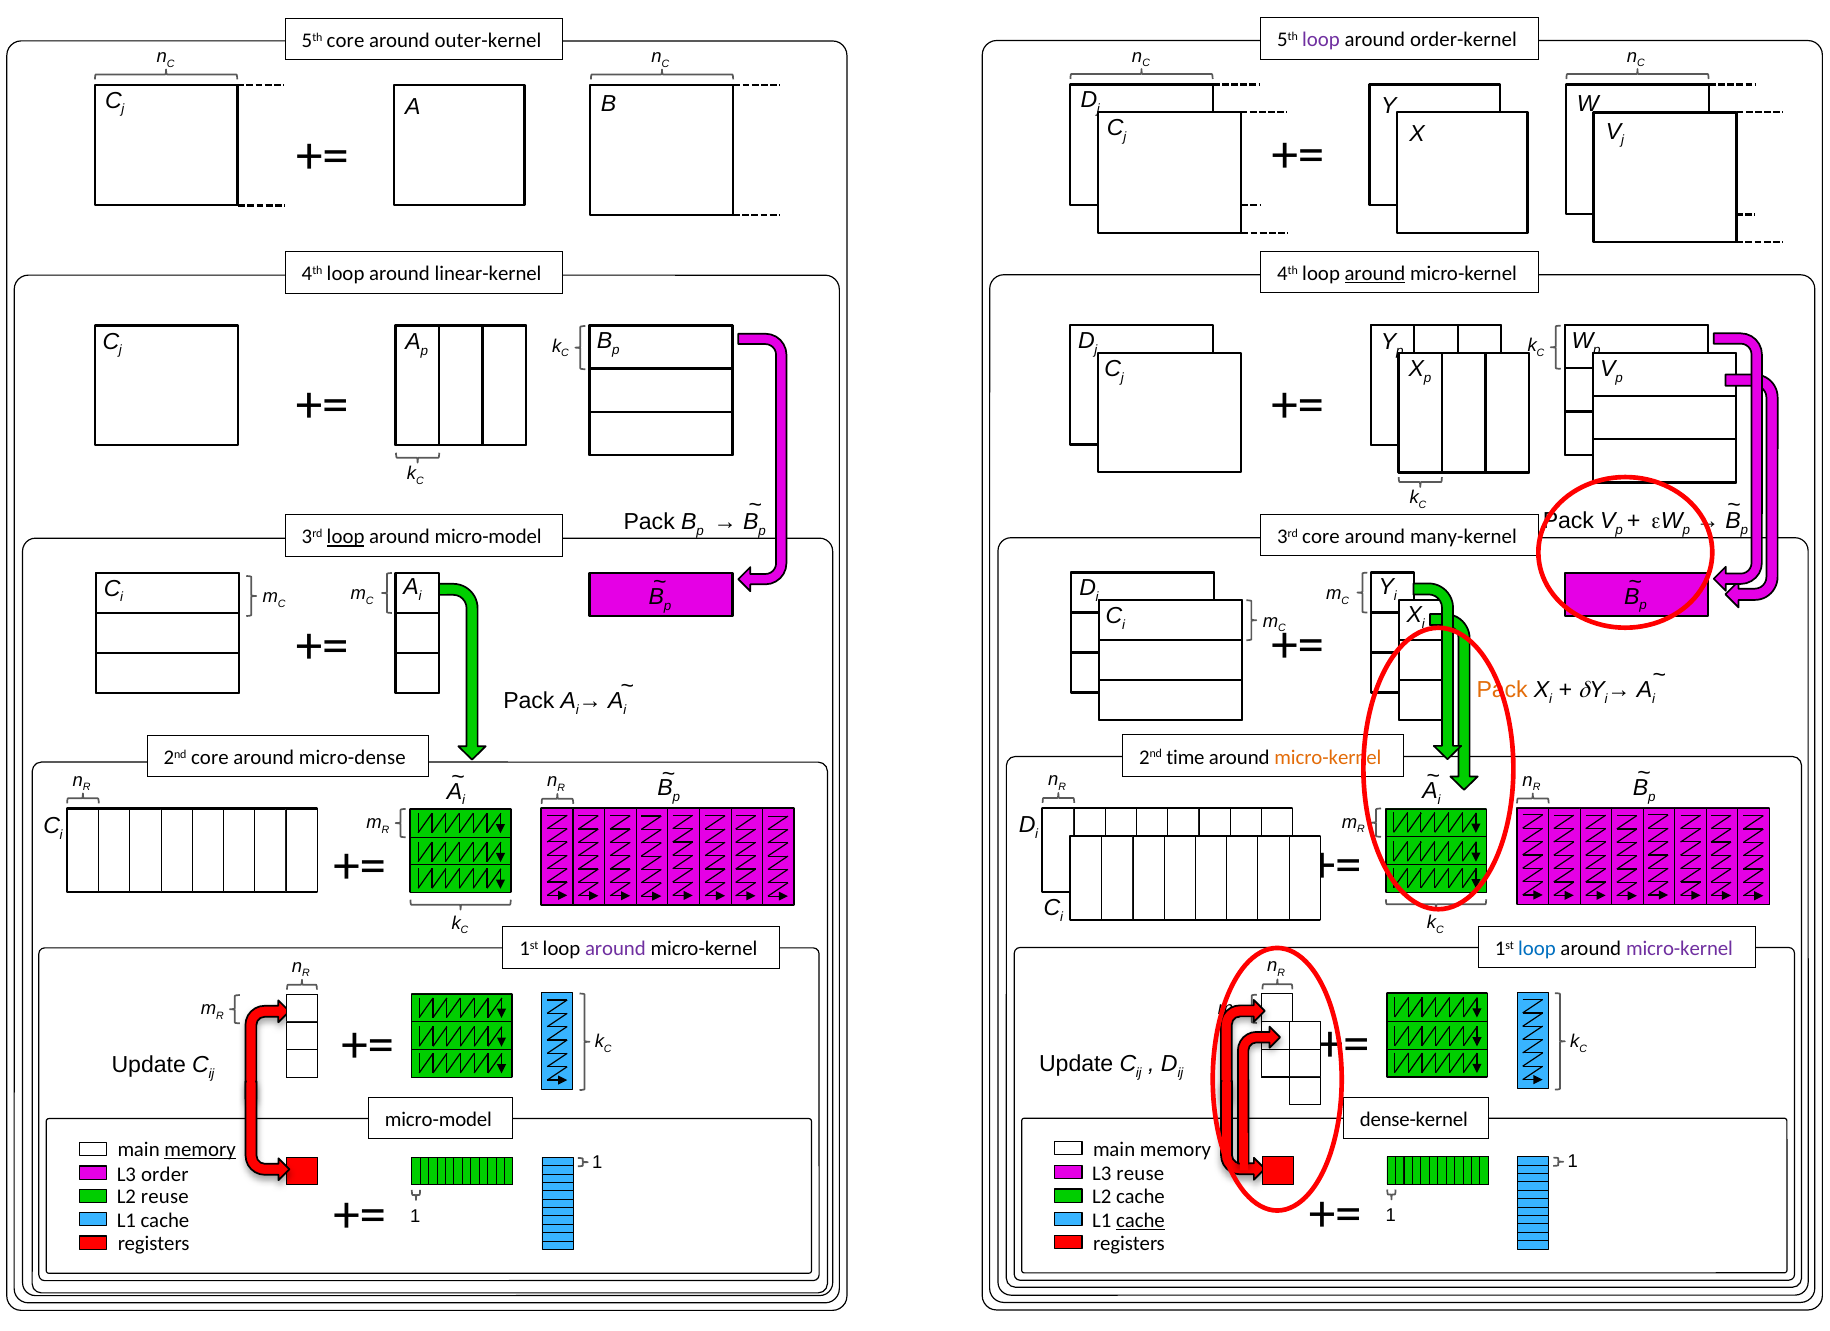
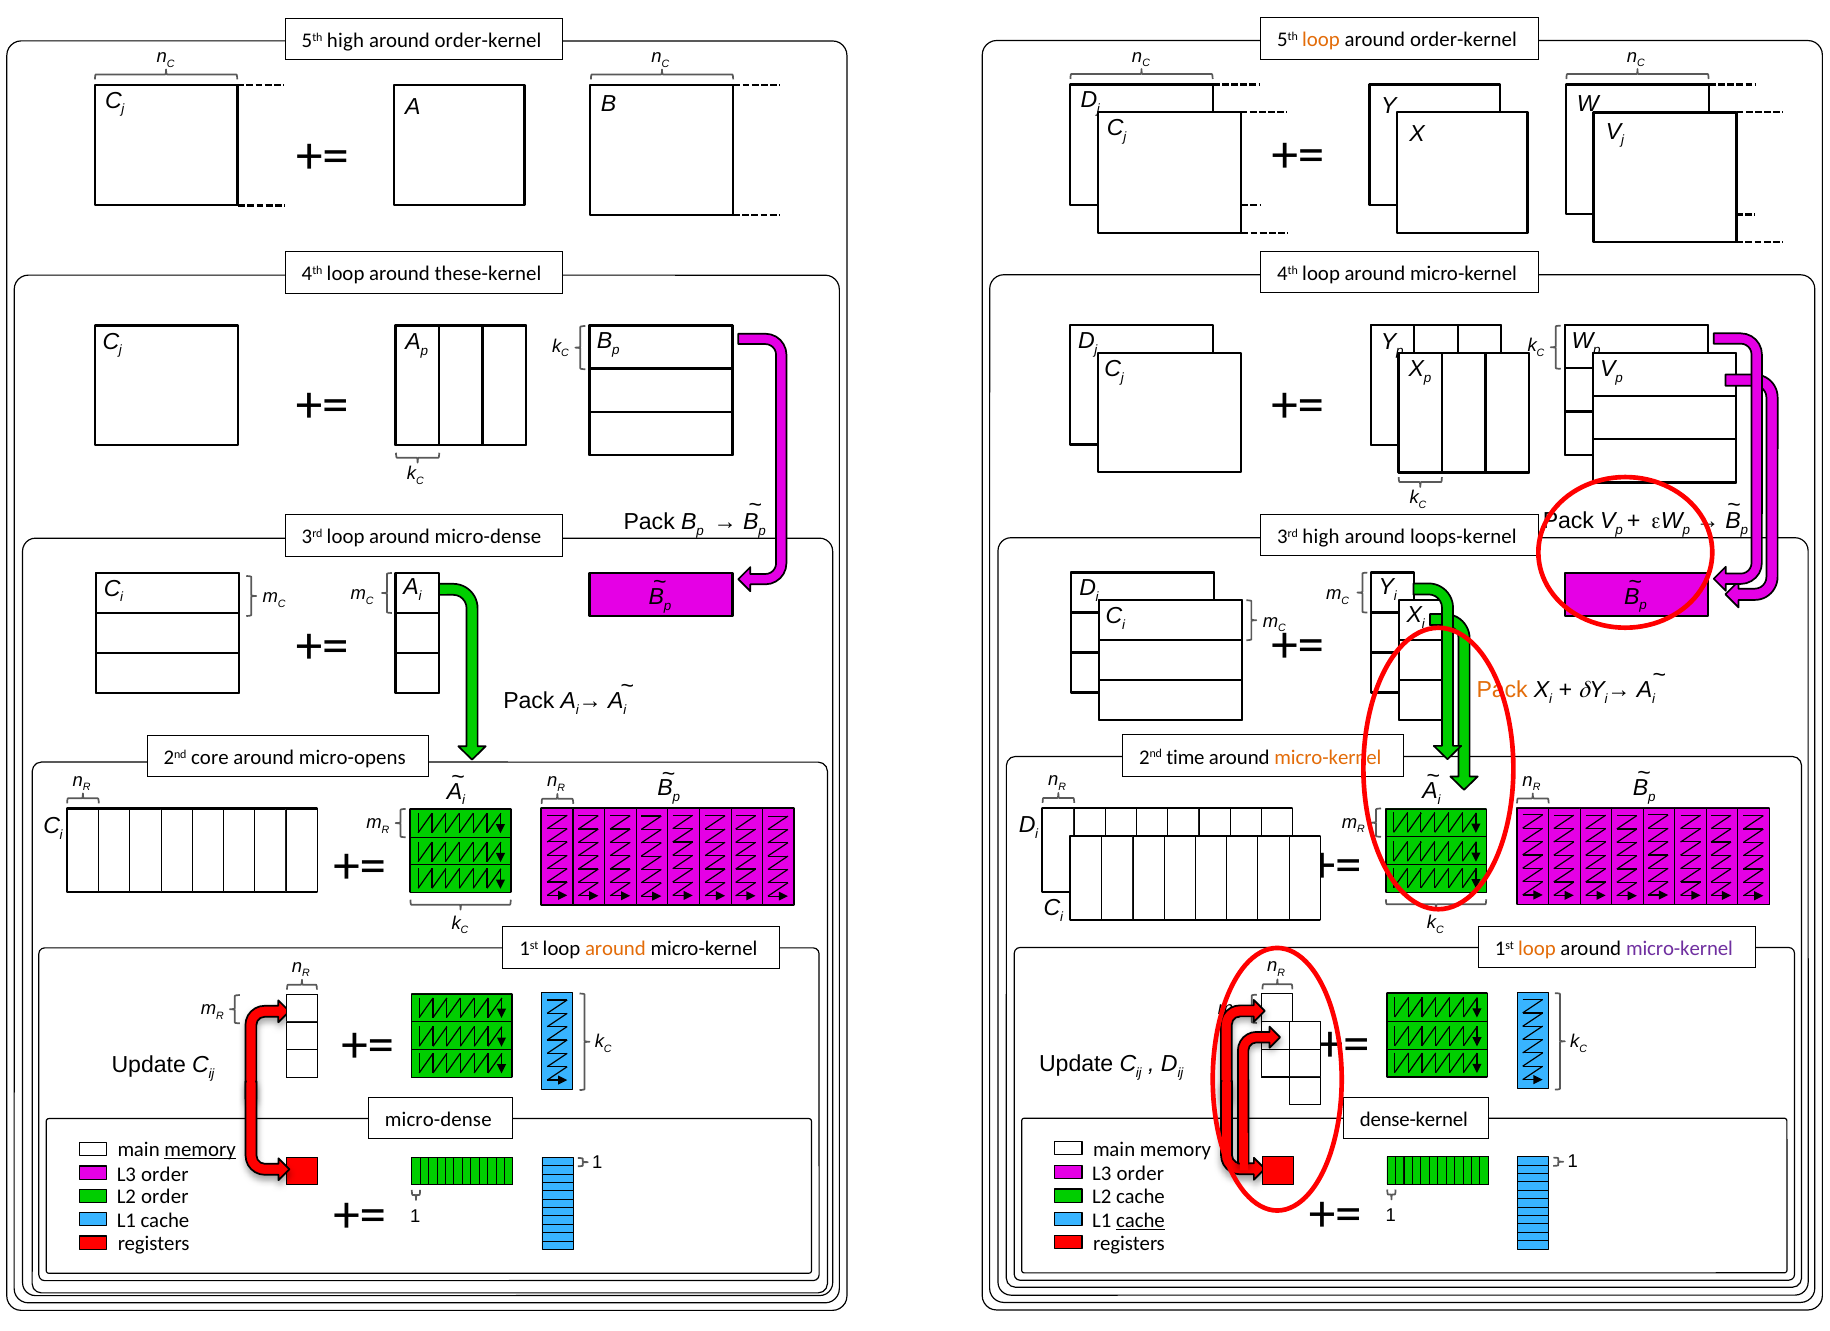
loop colour: purple -> orange (1321, 40)
5th core: core -> high (345, 40)
outer-kernel: outer-kernel -> order-kernel (488, 40)
around underline: present -> none (1375, 274)
linear-kernel: linear-kernel -> these-kernel (488, 274)
3rd core: core -> high (1321, 537)
many-kernel: many-kernel -> loops-kernel (1463, 537)
loop underline: present -> none (346, 537)
around micro-model: micro-model -> micro-dense (488, 537)
micro-dense: micro-dense -> micro-opens (352, 757)
loop colour: blue -> orange (1537, 949)
around colour: purple -> orange (615, 949)
micro-model: micro-model -> micro-dense (438, 1120)
reuse: reuse -> order (1140, 1174)
L2 reuse: reuse -> order (165, 1197)
